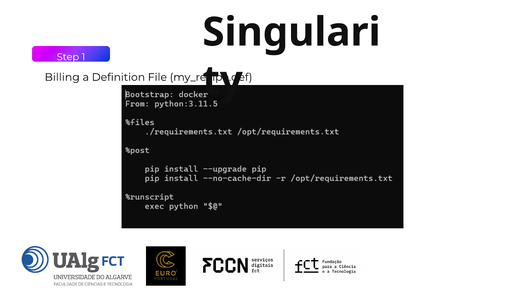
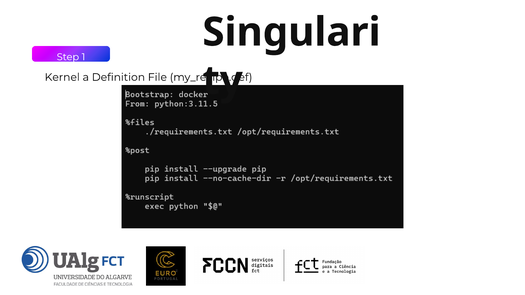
Billing: Billing -> Kernel (62, 77)
